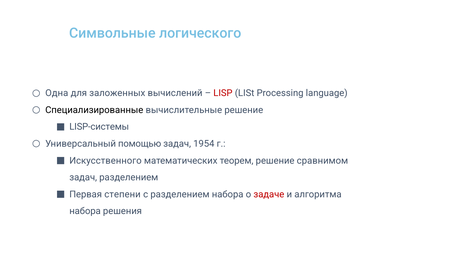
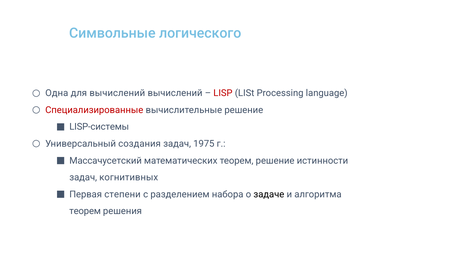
для заложенных: заложенных -> вычислений (117, 93)
Специализированные colour: black -> red (94, 110)
помощью: помощью -> создания (140, 144)
1954: 1954 -> 1975 (204, 144)
Искусственного: Искусственного -> Массачусетский (106, 161)
сравнимом: сравнимом -> истинности (322, 161)
задач разделением: разделением -> когнитивных (129, 178)
задаче colour: red -> black (269, 195)
набора: набора -> теорем (85, 212)
